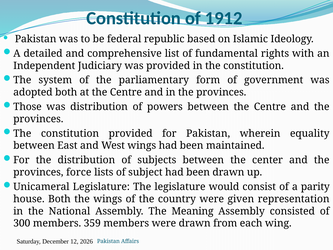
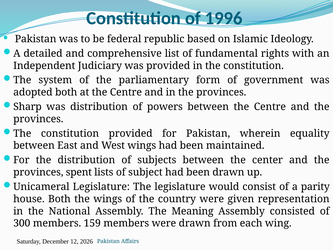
1912: 1912 -> 1996 (224, 18)
Those: Those -> Sharp (27, 107)
force: force -> spent (79, 172)
359: 359 -> 159 (92, 223)
